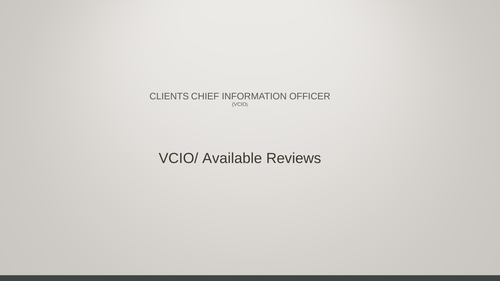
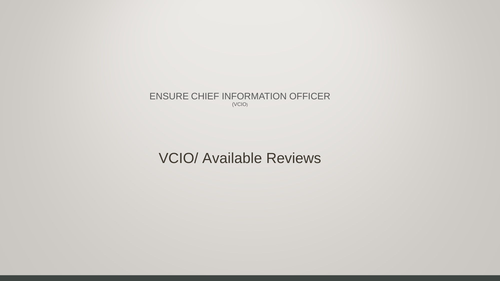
CLIENTS: CLIENTS -> ENSURE (169, 96)
